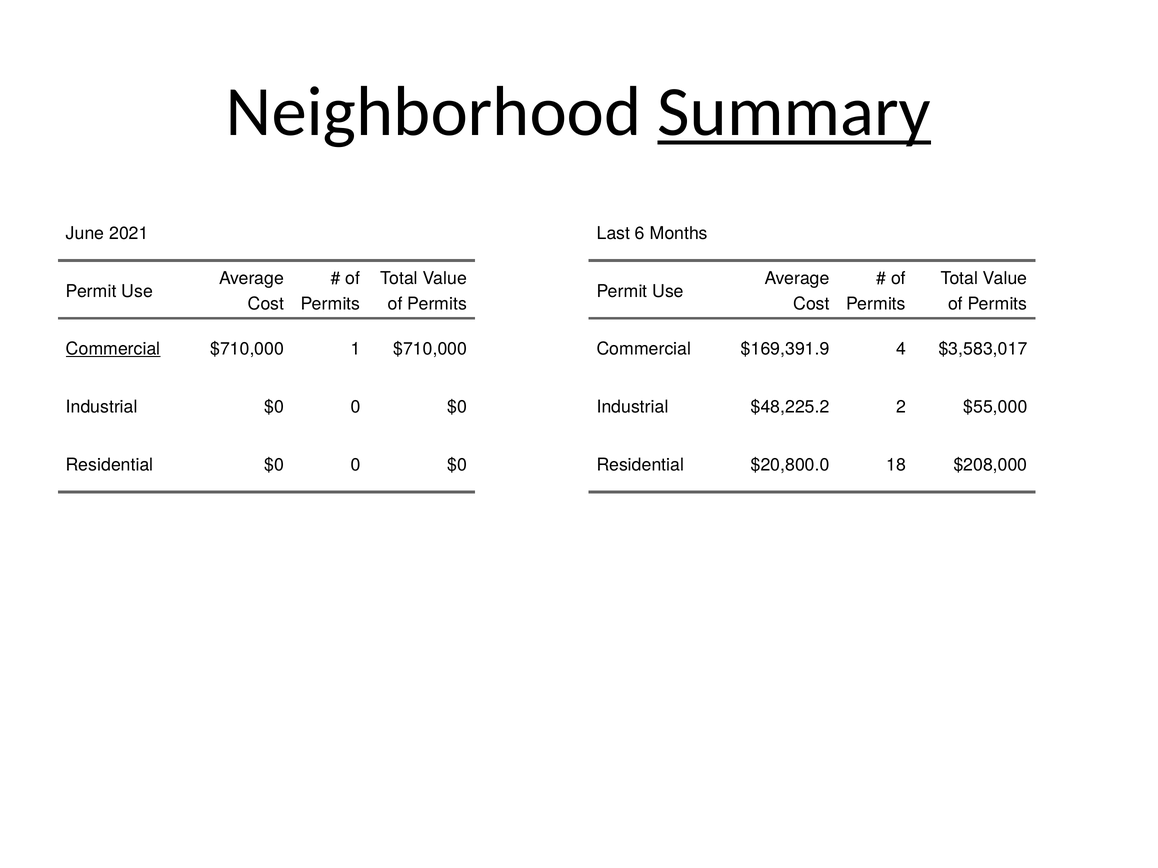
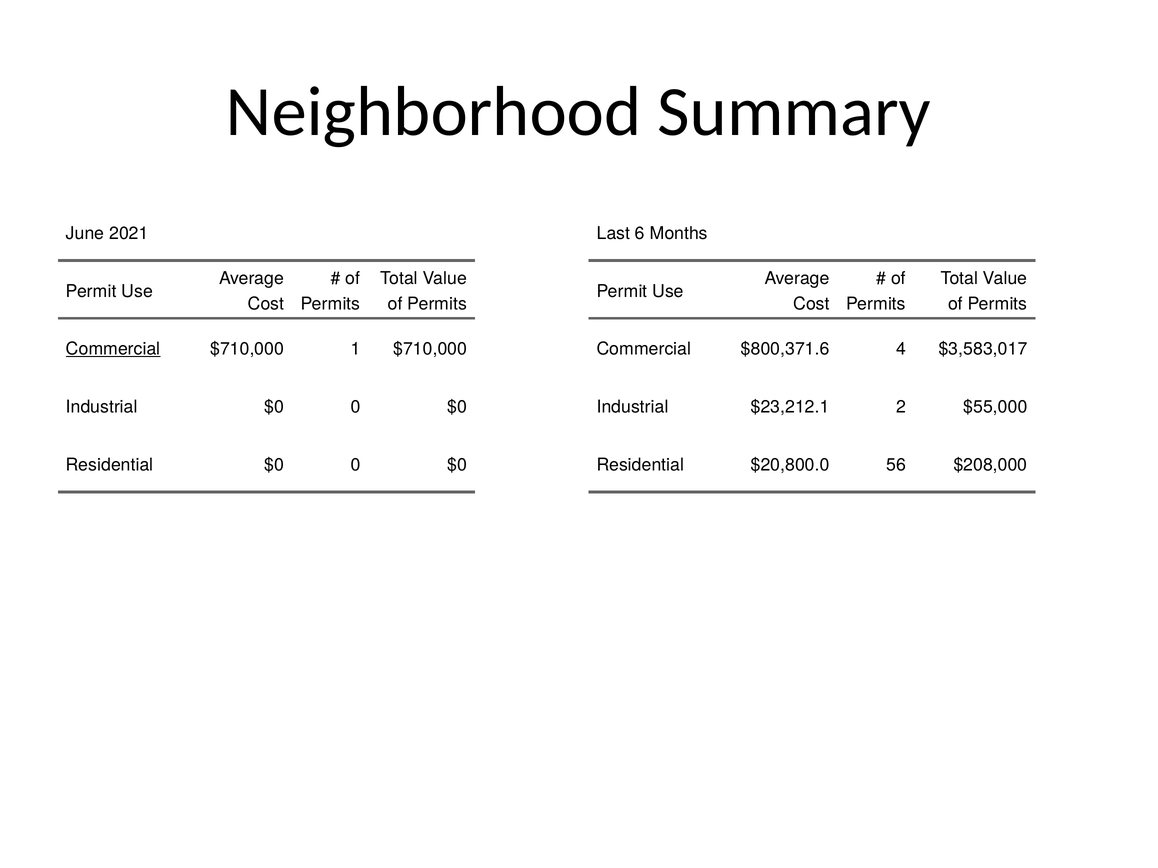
Summary underline: present -> none (794, 112)
$169,391.9: $169,391.9 -> $800,371.6 (785, 349)
$48,225.2: $48,225.2 -> $23,212.1 (790, 407)
18: 18 -> 56 (896, 465)
